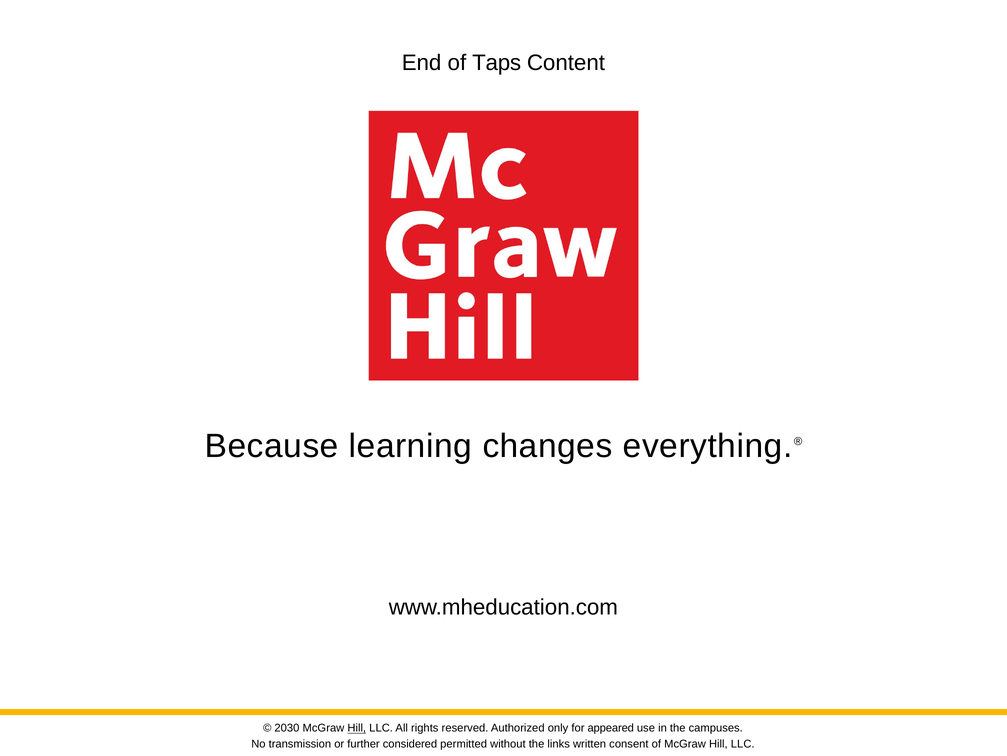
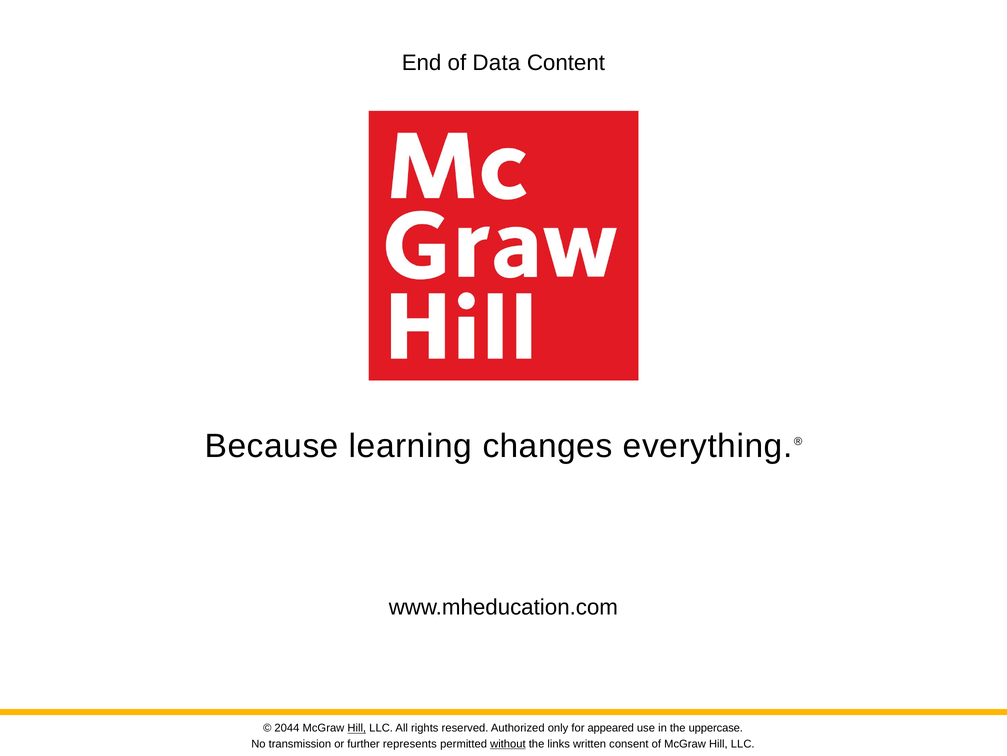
Taps: Taps -> Data (496, 63)
2030: 2030 -> 2044 (287, 728)
campuses: campuses -> uppercase (716, 728)
considered: considered -> represents (410, 743)
without underline: none -> present (508, 743)
